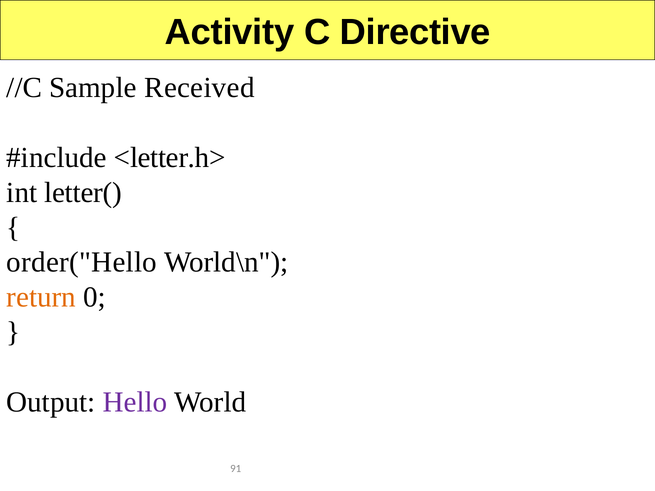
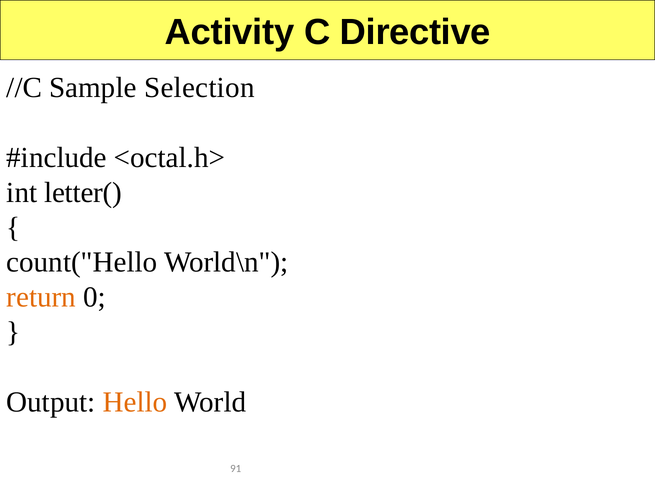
Received: Received -> Selection (199, 88)
<letter.h>: <letter.h> -> <octal.h> (170, 158)
order("Hello: order("Hello -> count("Hello (82, 263)
Hello colour: purple -> orange (135, 402)
